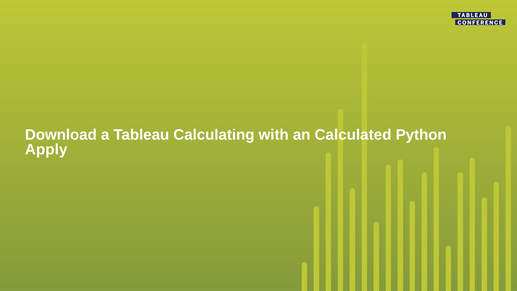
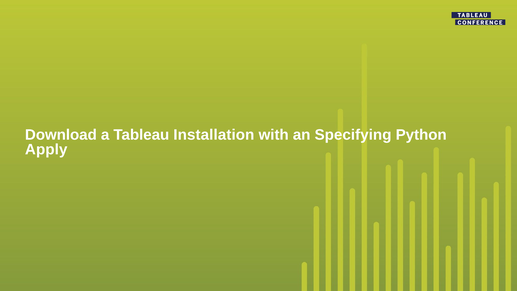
Calculating: Calculating -> Installation (214, 135)
Calculated: Calculated -> Specifying (353, 135)
